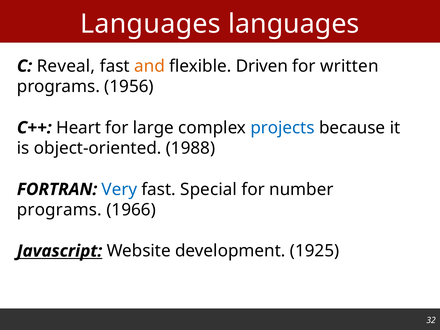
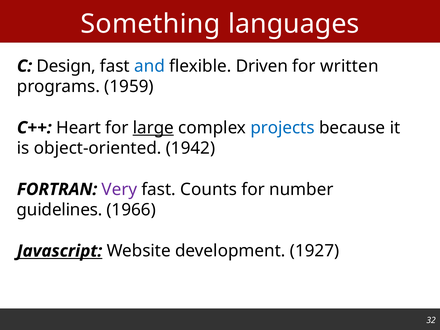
Languages: Languages -> Something (150, 24)
Reveal: Reveal -> Design (66, 66)
and colour: orange -> blue (150, 66)
1956: 1956 -> 1959 (129, 87)
large underline: none -> present (153, 128)
1988: 1988 -> 1942 (191, 148)
Very colour: blue -> purple (119, 189)
Special: Special -> Counts (209, 189)
programs: programs -> guidelines (60, 210)
1925: 1925 -> 1927 (315, 251)
